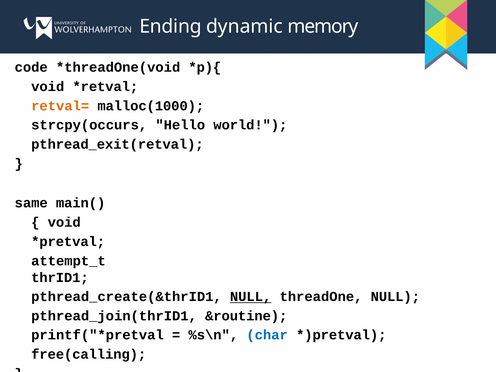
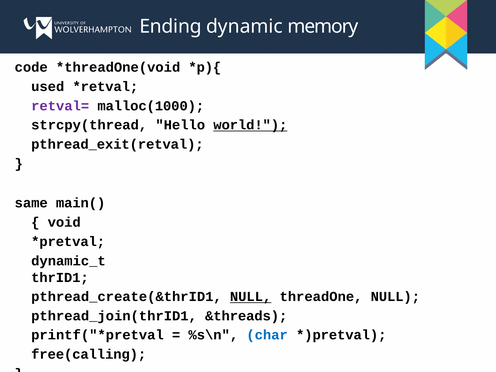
void: void -> used (48, 87)
retval= colour: orange -> purple (60, 106)
strcpy(occurs: strcpy(occurs -> strcpy(thread (89, 125)
world underline: none -> present (250, 125)
attempt_t: attempt_t -> dynamic_t (68, 261)
&routine: &routine -> &threads (246, 316)
